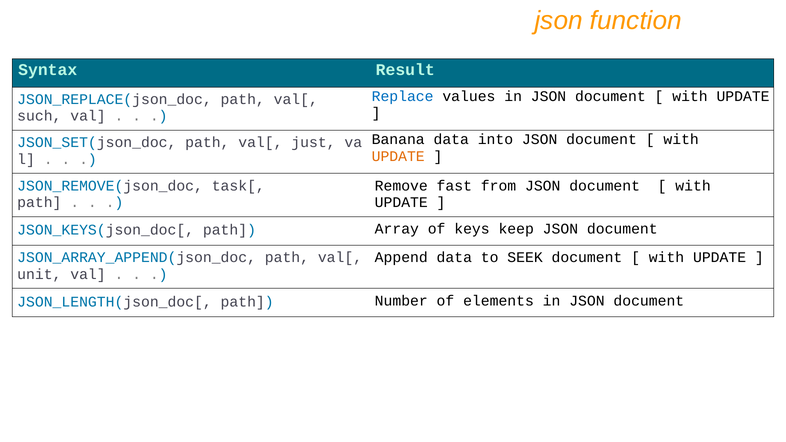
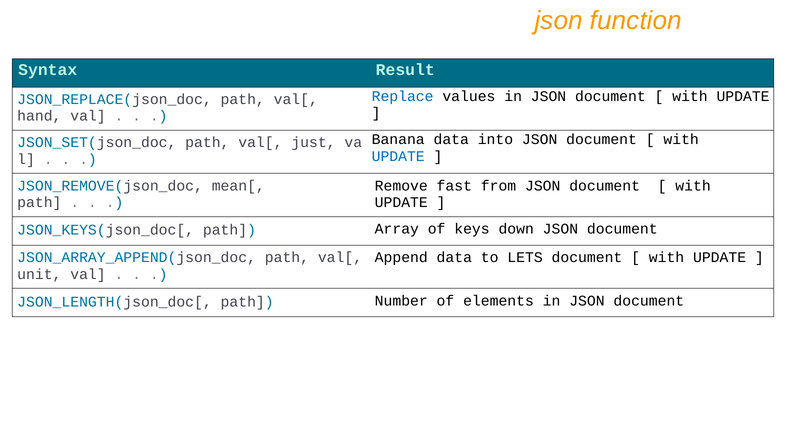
such: such -> hand (39, 116)
UPDATE colour: orange -> blue (398, 156)
task[: task[ -> mean[ (238, 186)
keep: keep -> down (516, 229)
SEEK: SEEK -> LETS (525, 258)
